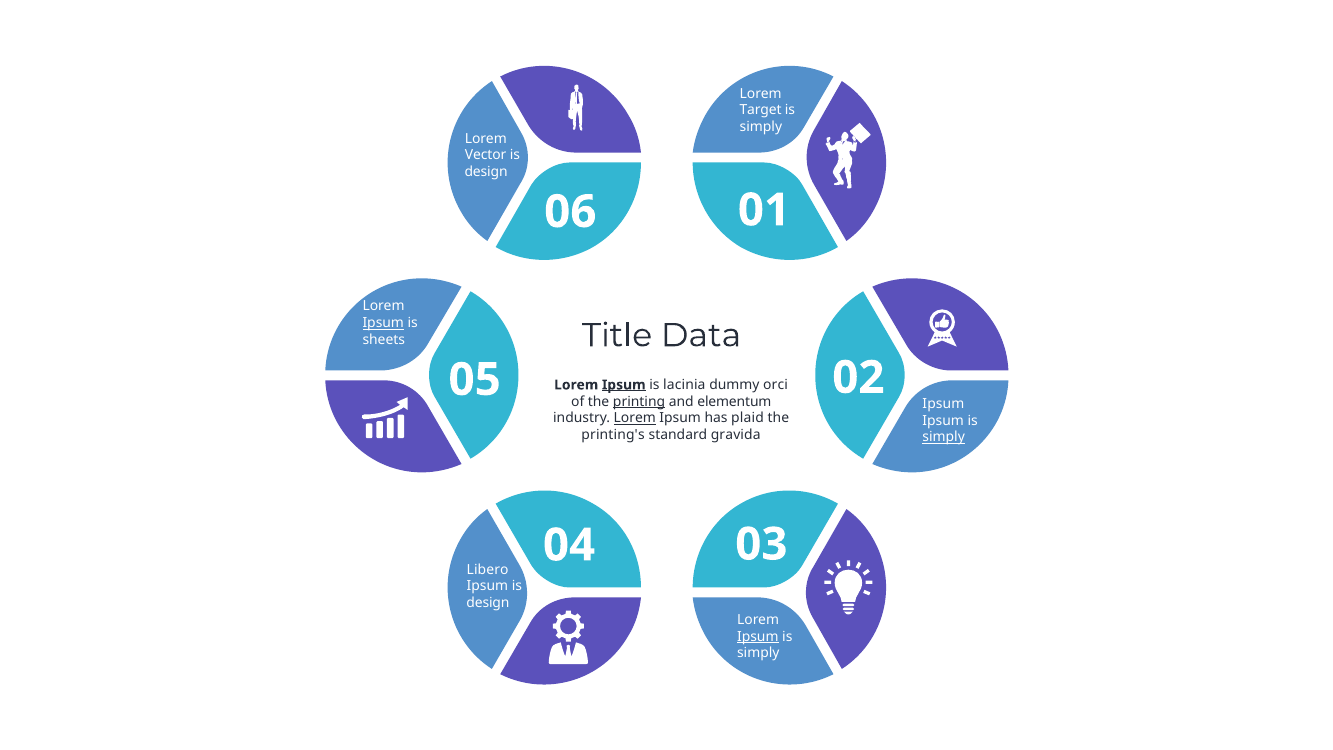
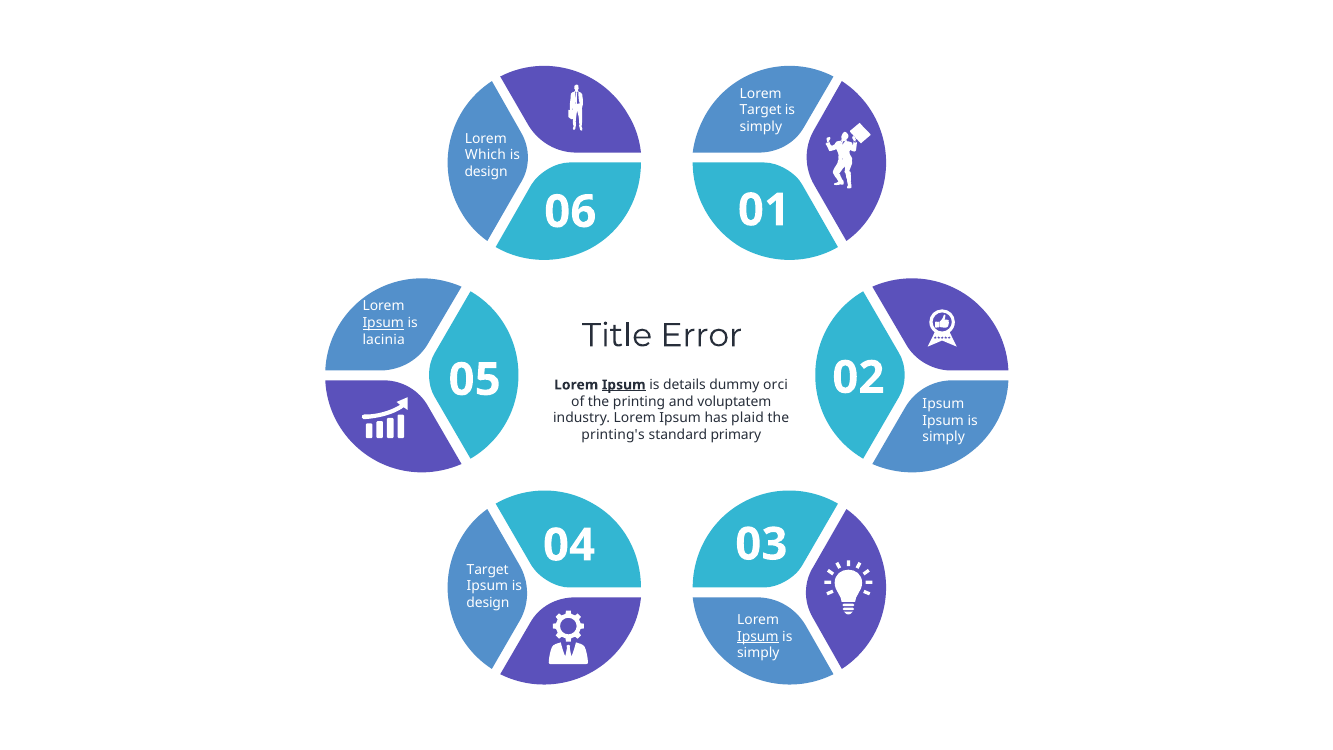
Vector: Vector -> Which (485, 155)
Data: Data -> Error (701, 335)
sheets: sheets -> lacinia (384, 340)
lacinia: lacinia -> details (684, 385)
printing underline: present -> none (639, 401)
elementum: elementum -> voluptatem (734, 401)
Lorem underline: present -> none (635, 418)
gravida: gravida -> primary (736, 435)
simply underline: present -> none (944, 437)
Libero: Libero -> Target (488, 569)
